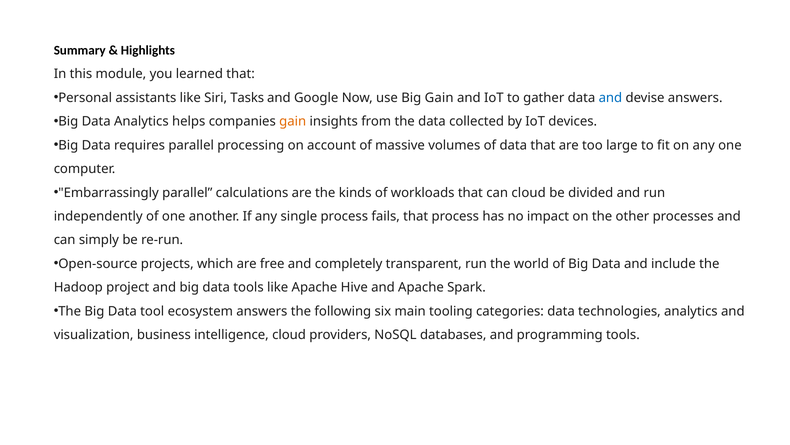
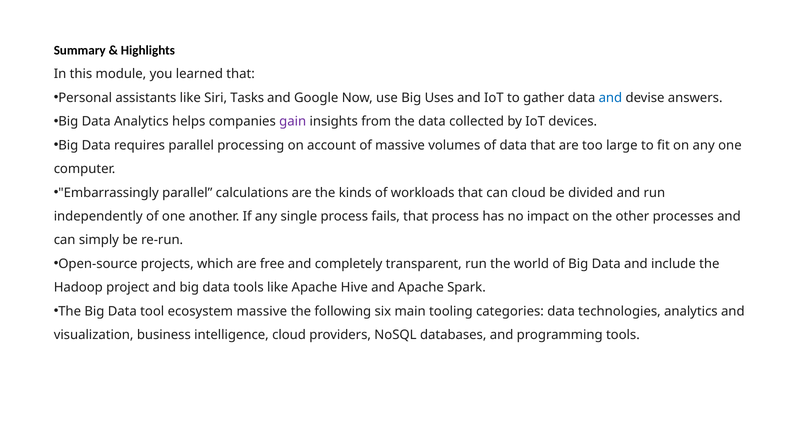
Big Gain: Gain -> Uses (439, 98)
gain colour: orange -> purple (293, 121)
ecosystem answers: answers -> massive (262, 311)
